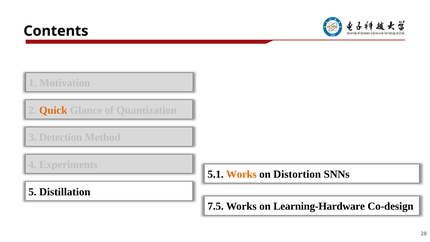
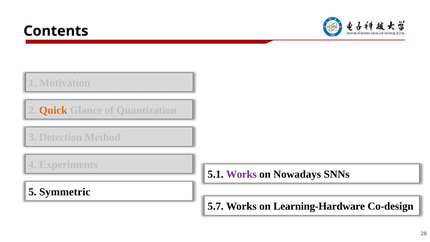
Works colour: orange -> purple (241, 174)
Distortion: Distortion -> Nowadays (297, 174)
Distillation: Distillation -> Symmetric (65, 192)
7.5: 7.5 -> 5.7 (216, 206)
